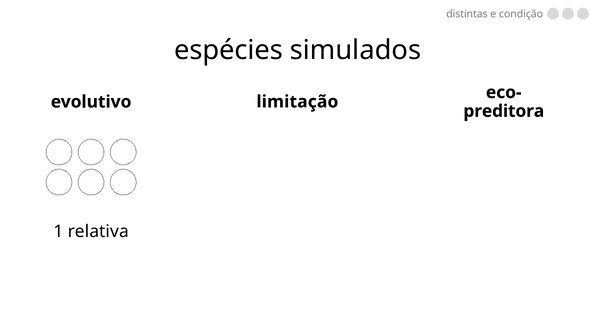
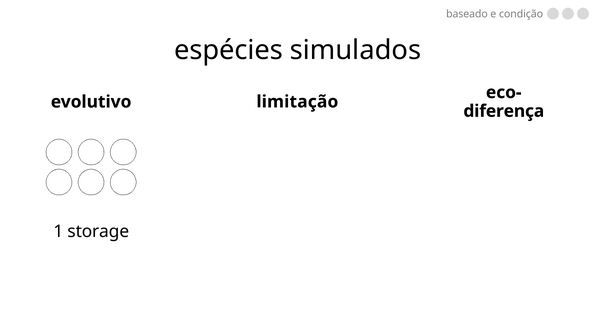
distintas: distintas -> baseado (467, 14)
preditora: preditora -> diferença (504, 111)
relativa: relativa -> storage (98, 232)
